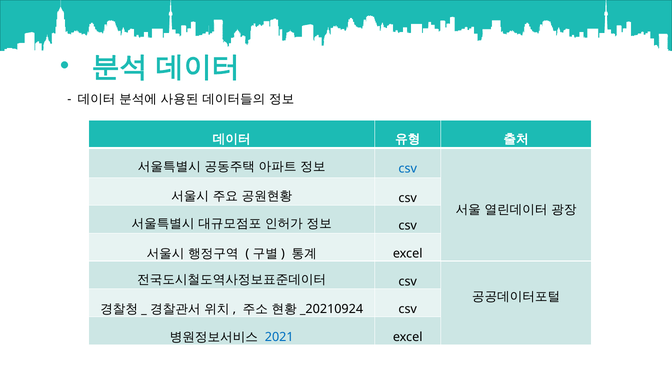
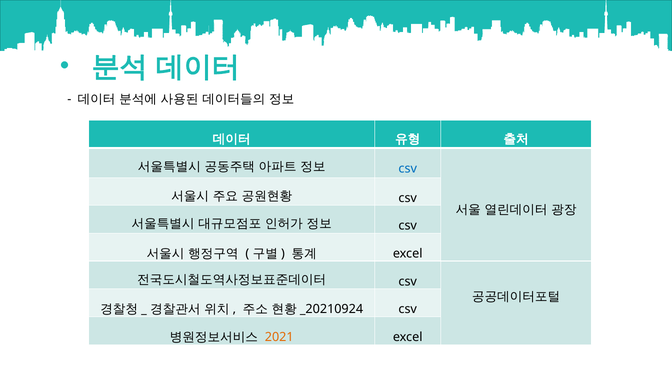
2021 colour: blue -> orange (279, 337)
